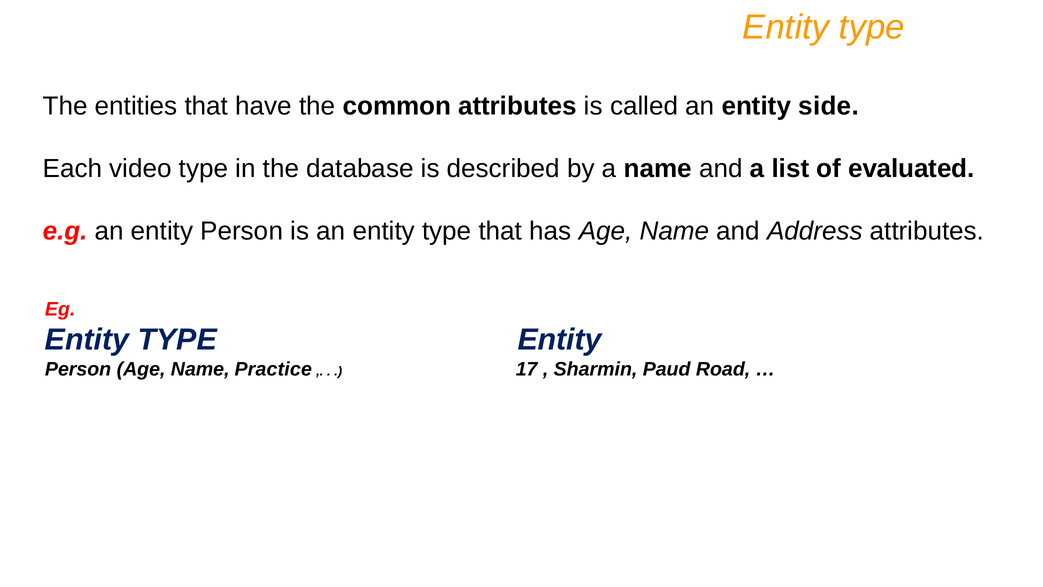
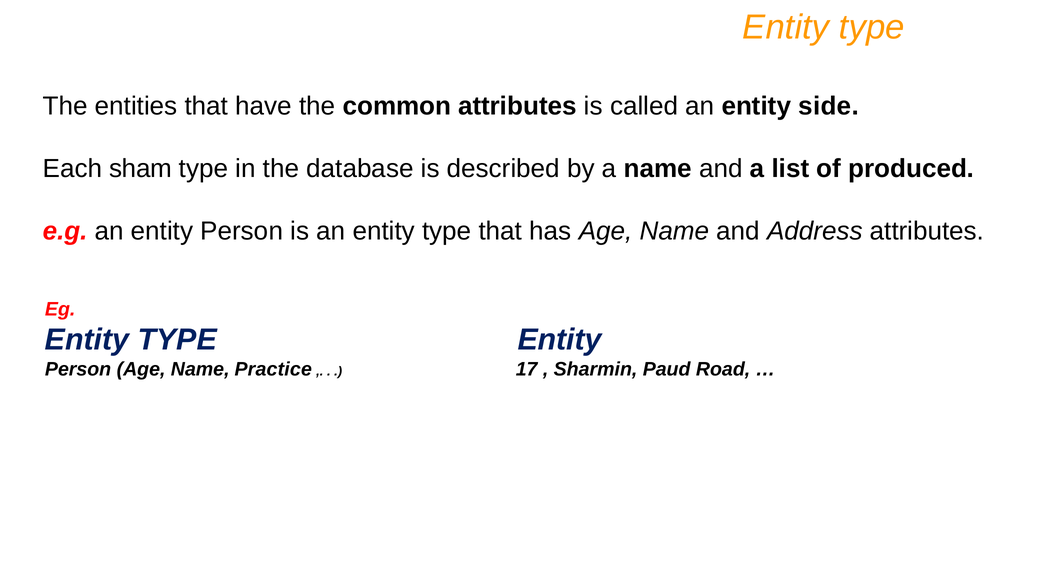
video: video -> sham (141, 169)
evaluated: evaluated -> produced (911, 169)
